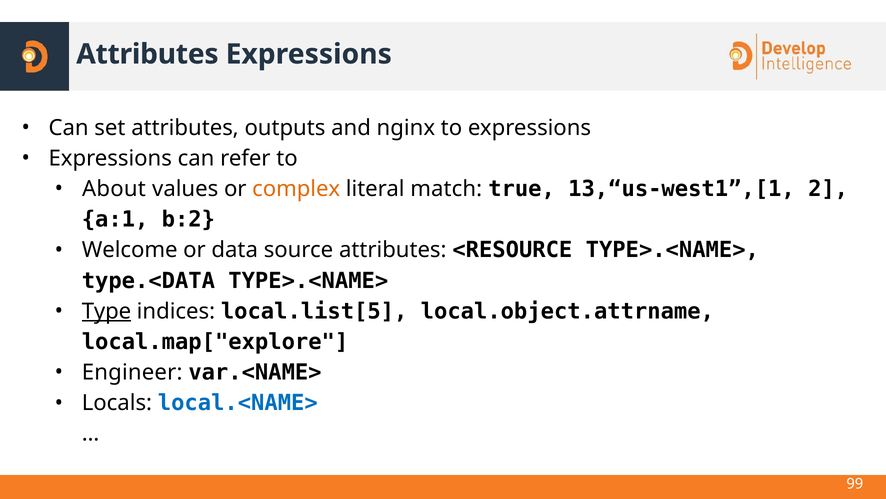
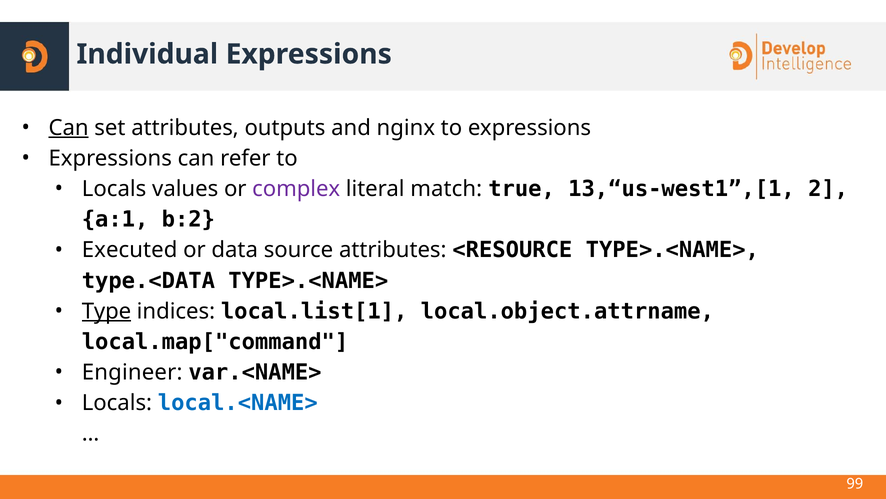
Attributes: Attributes -> Individual (147, 54)
Can underline: none -> present (69, 128)
About: About -> Locals (114, 189)
complex colour: orange -> purple (296, 189)
Welcome: Welcome -> Executed (130, 250)
local.list[5: local.list[5 -> local.list[1 (314, 311)
local.map["explore: local.map["explore -> local.map["command (215, 341)
